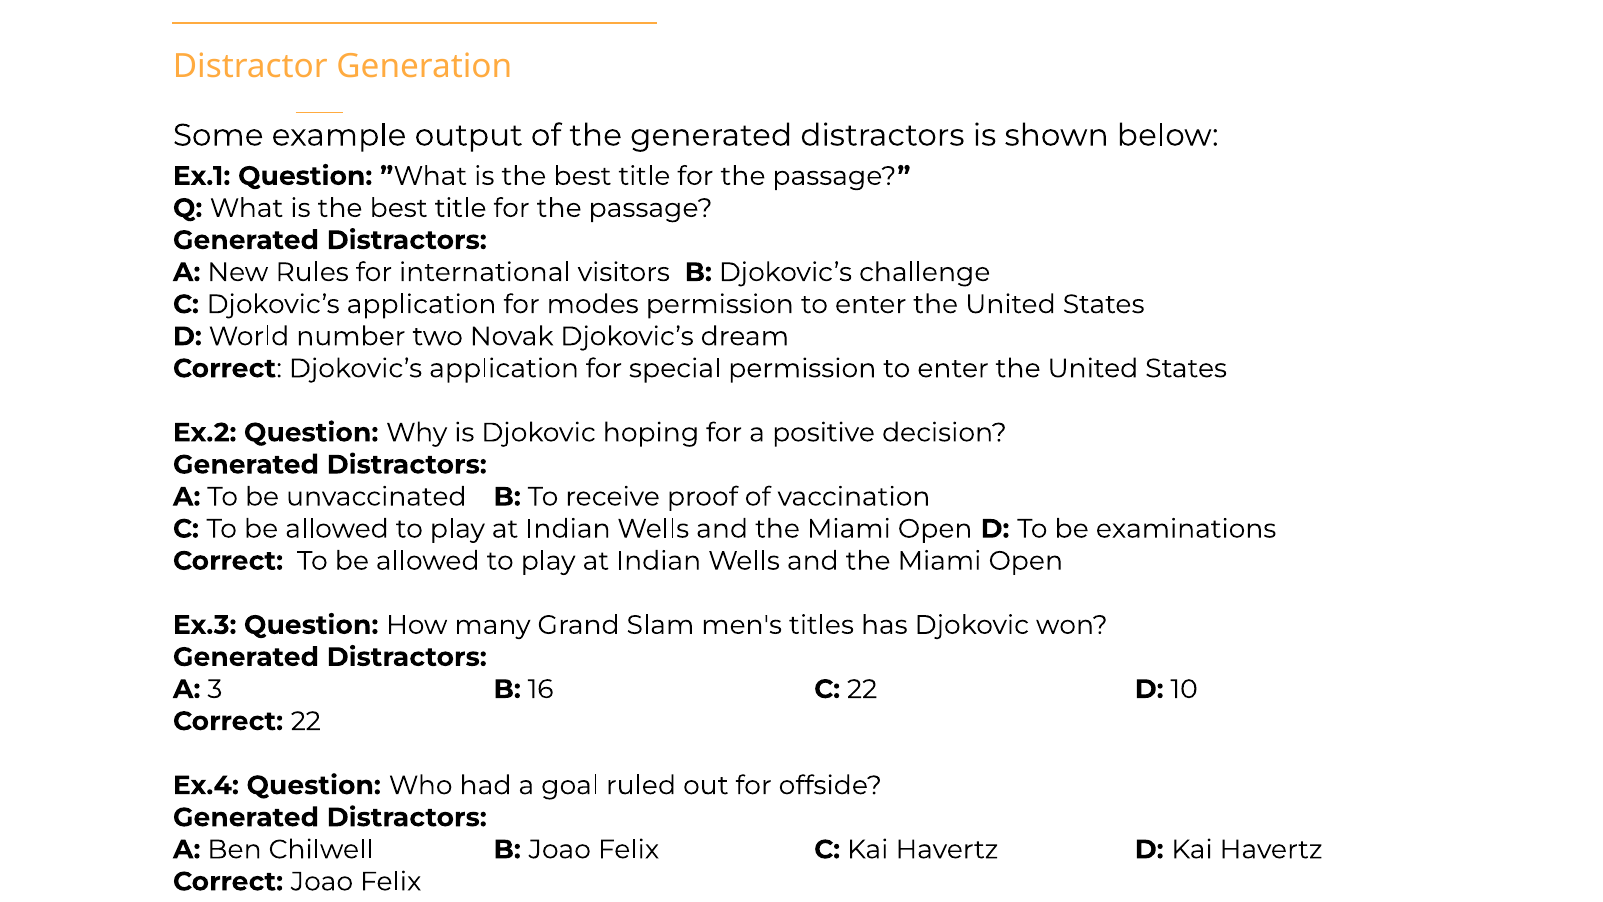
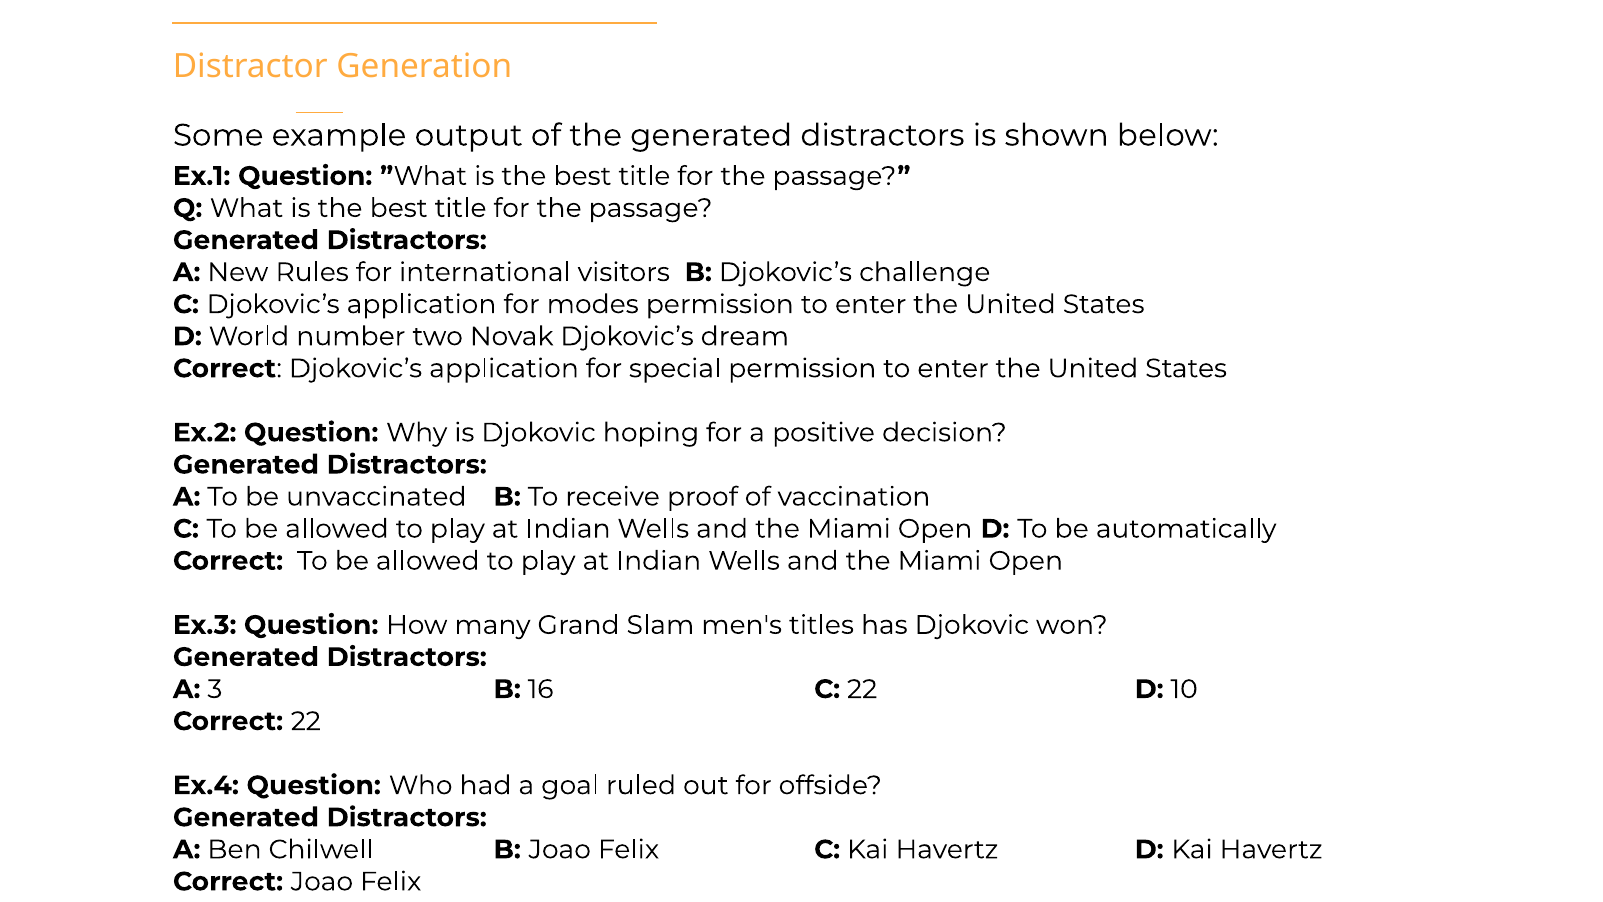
examinations: examinations -> automatically (1186, 529)
